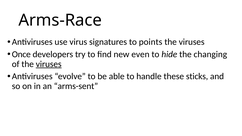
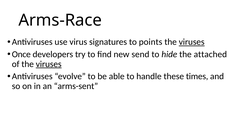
viruses underline: none -> present (192, 42)
even: even -> send (140, 54)
changing: changing -> attached (210, 54)
sticks: sticks -> times (197, 76)
